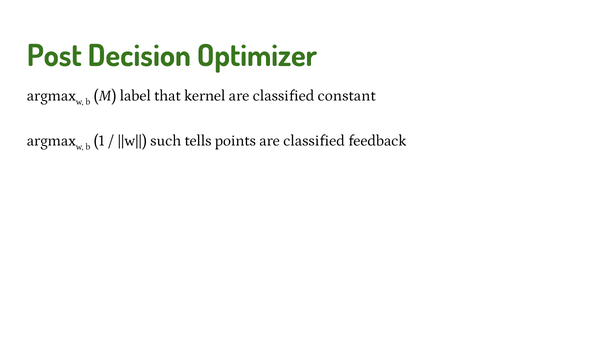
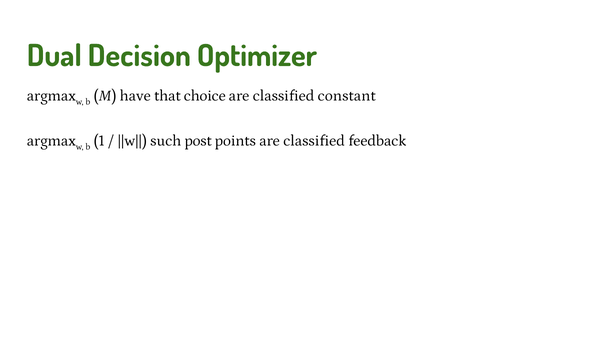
Post: Post -> Dual (54, 56)
label: label -> have (135, 96)
kernel: kernel -> choice (205, 96)
tells: tells -> post (198, 141)
